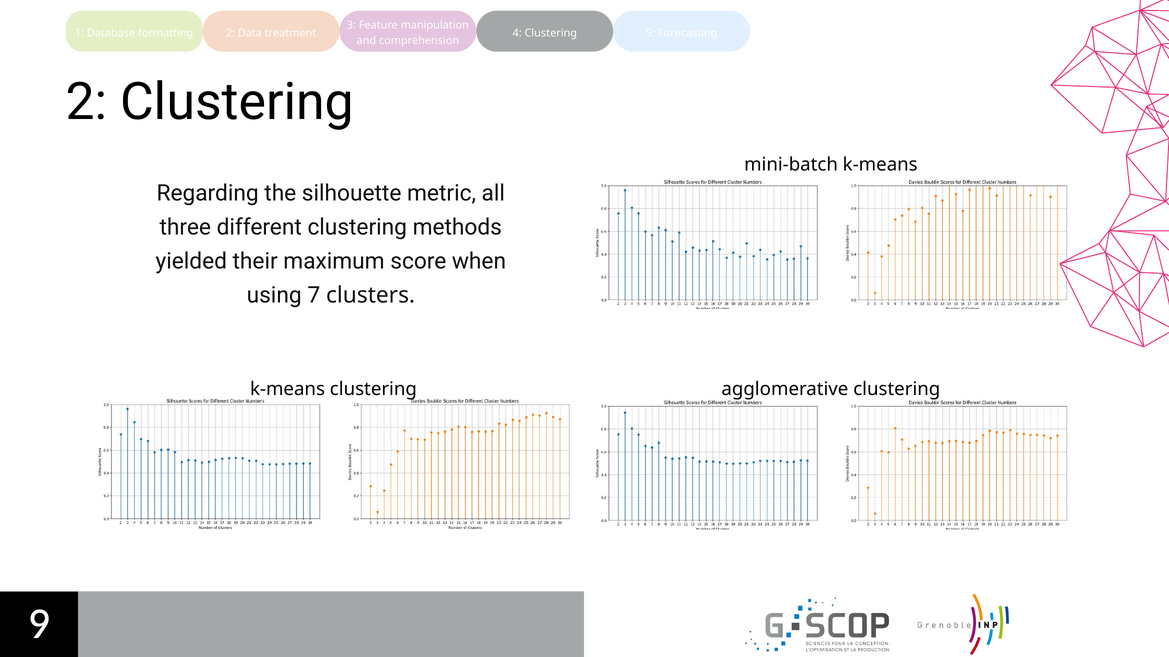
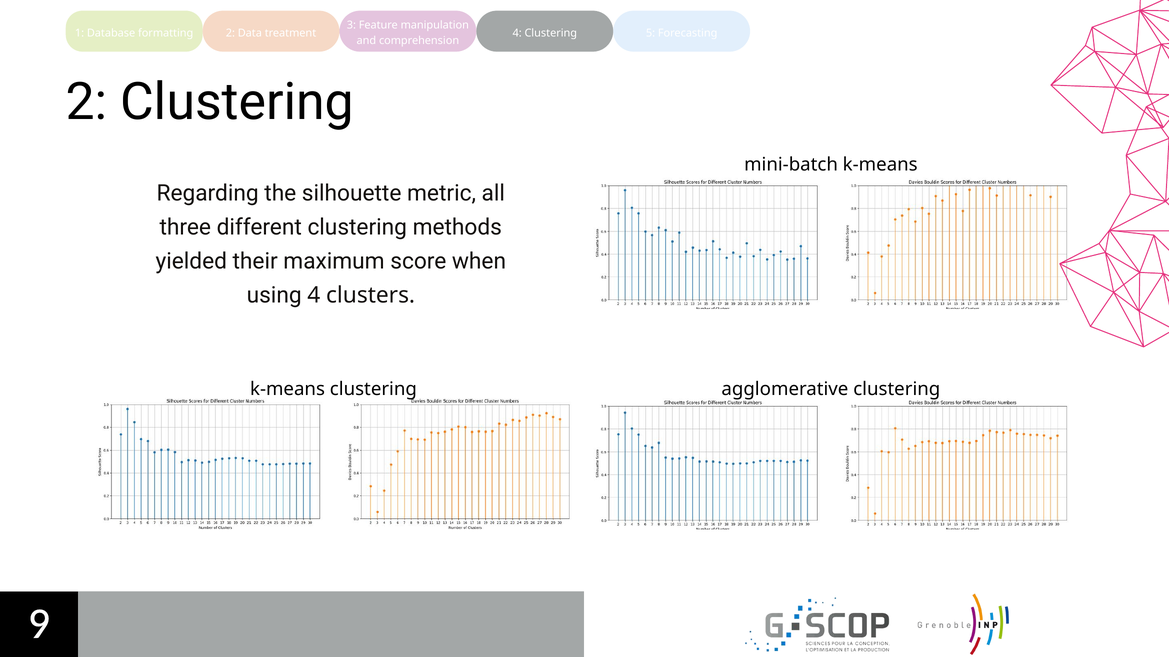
using 7: 7 -> 4 (314, 296)
